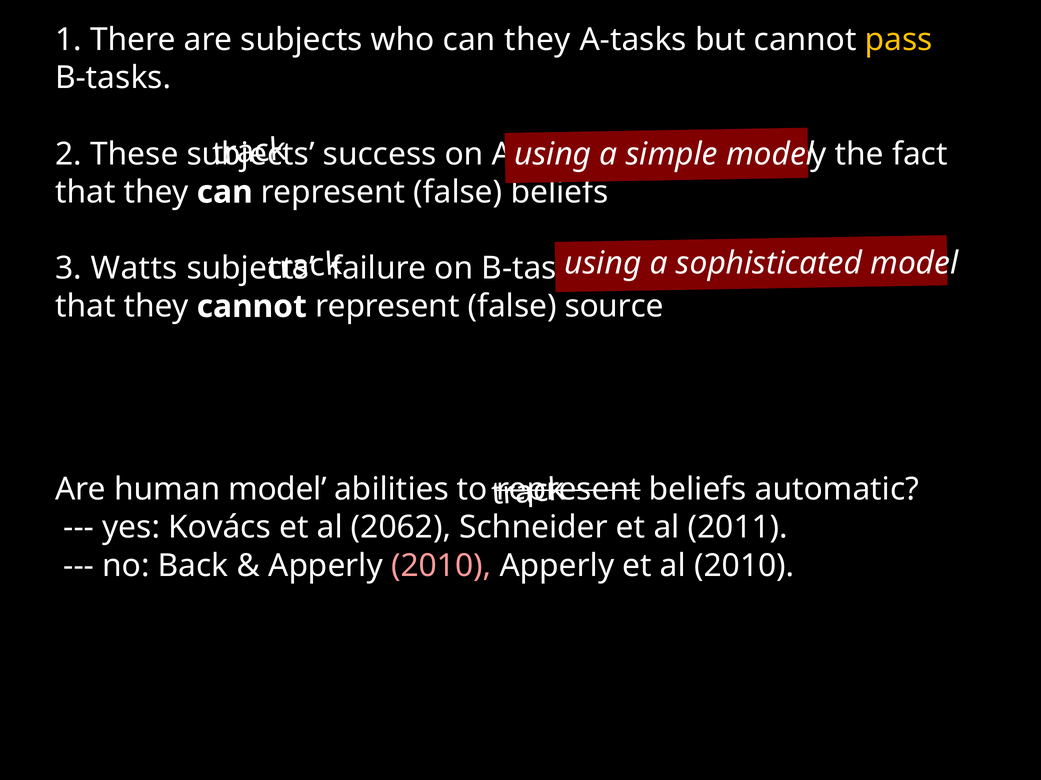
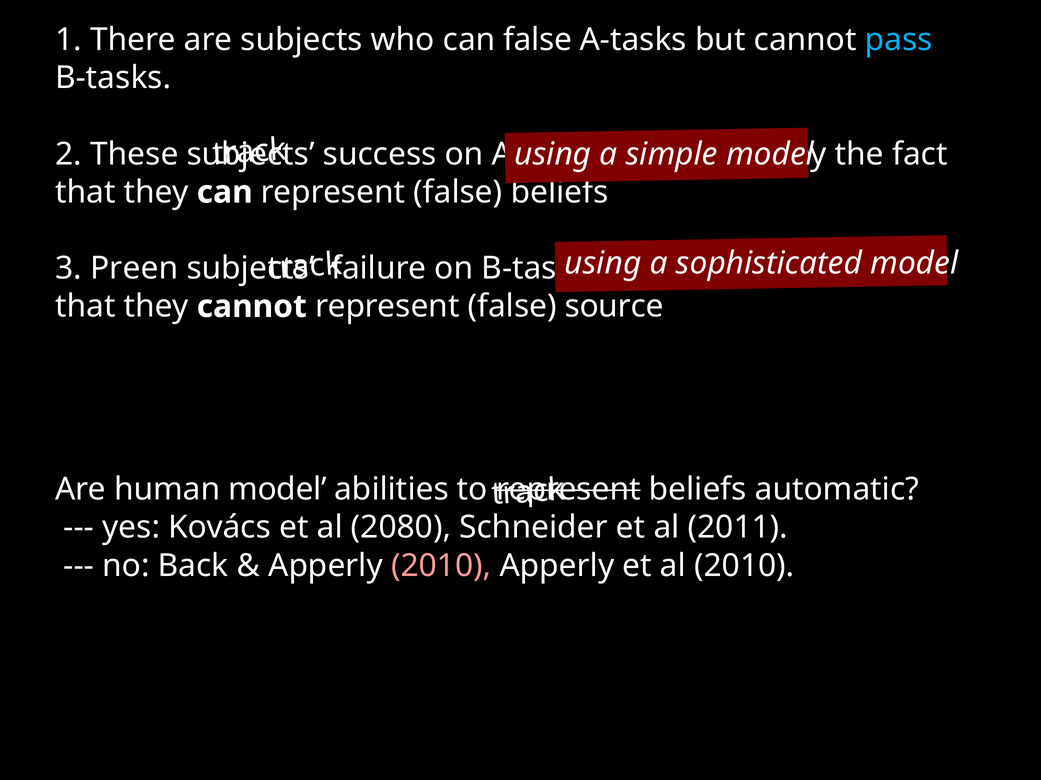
can they: they -> false (538, 40)
pass colour: yellow -> light blue (899, 40)
Watts: Watts -> Preen (134, 269)
2062: 2062 -> 2080 (401, 528)
